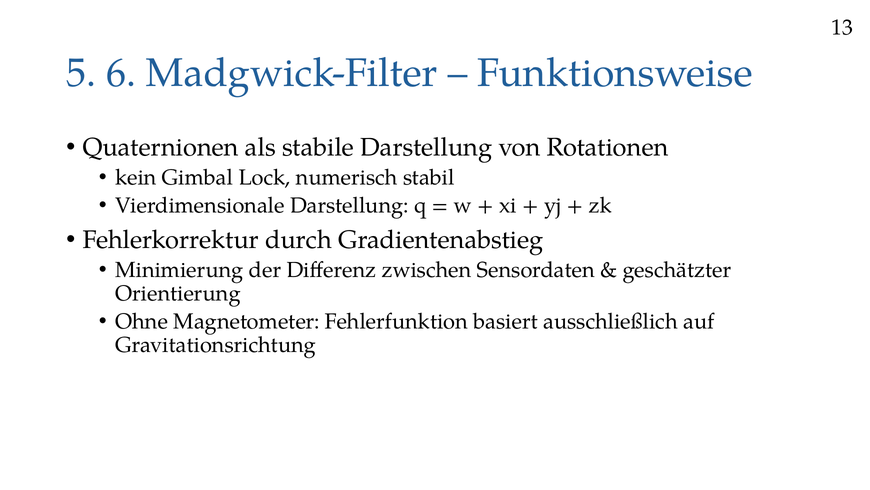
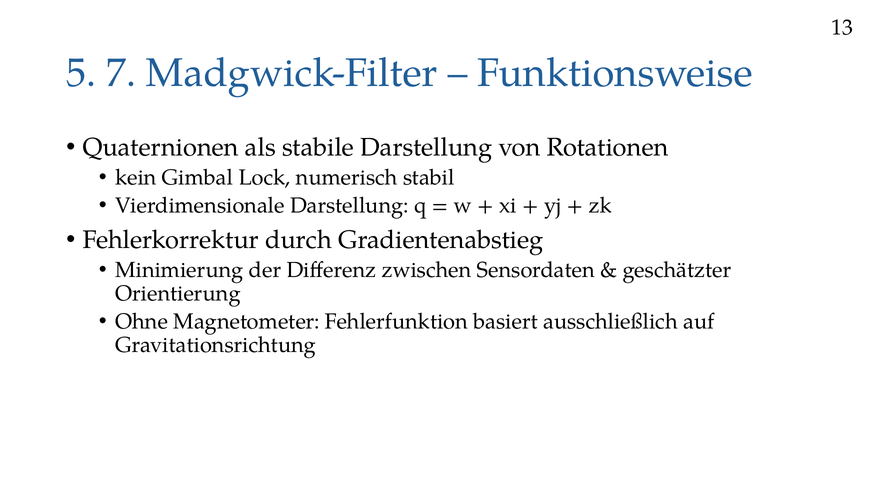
6: 6 -> 7 (121, 73)
